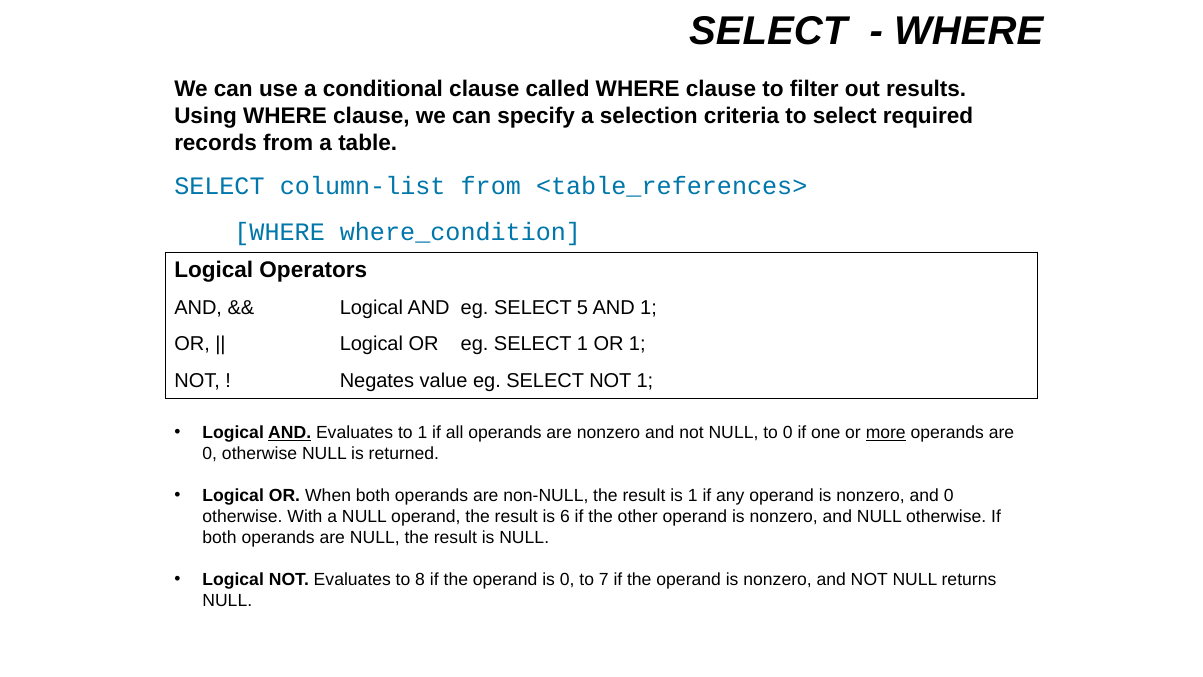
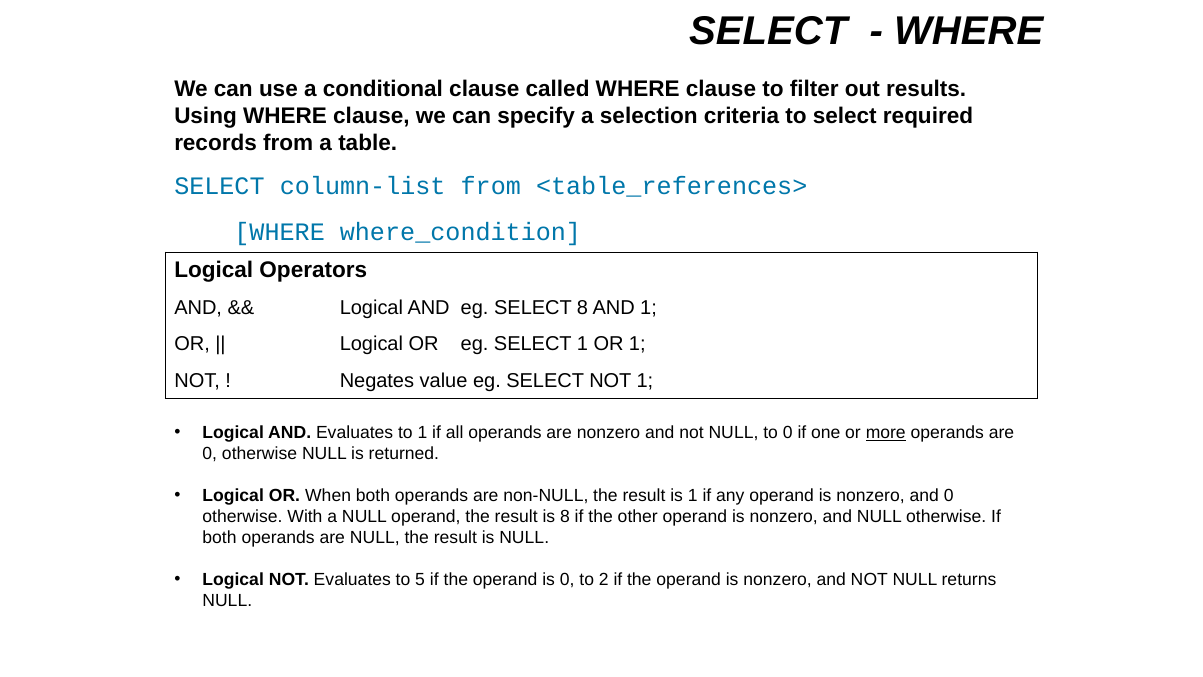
SELECT 5: 5 -> 8 (583, 307)
AND underline: present -> none (290, 432)
is 6: 6 -> 8 (565, 517)
8: 8 -> 5 (420, 580)
7: 7 -> 2 (604, 580)
